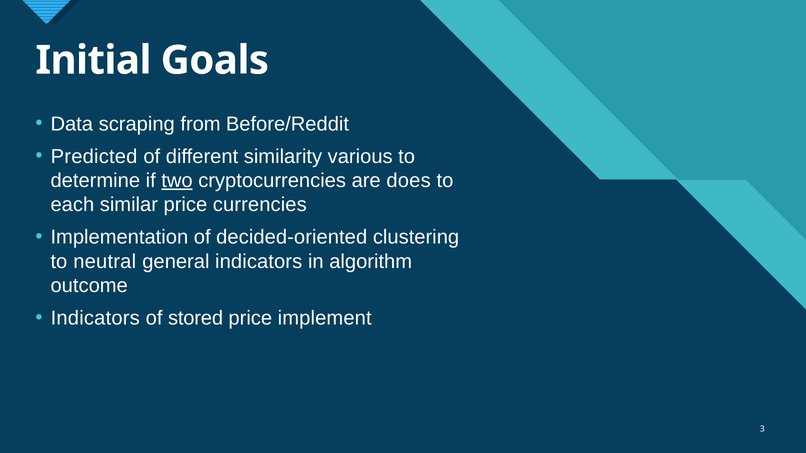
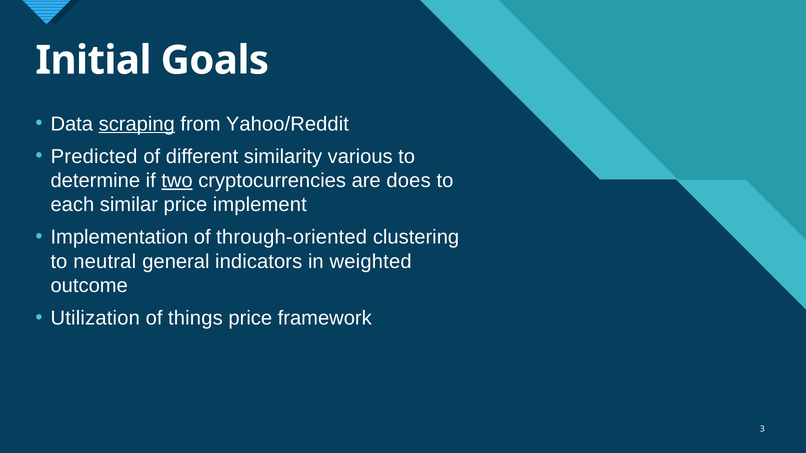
scraping underline: none -> present (137, 124)
Before/Reddit: Before/Reddit -> Yahoo/Reddit (287, 124)
currencies: currencies -> implement (260, 205)
decided-oriented: decided-oriented -> through-oriented (292, 238)
algorithm: algorithm -> weighted (371, 262)
Indicators: Indicators -> Utilization (95, 318)
stored: stored -> things (195, 318)
implement: implement -> framework (325, 318)
